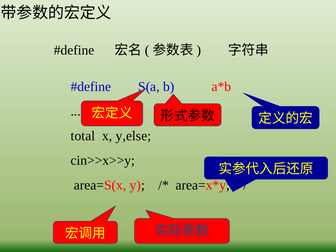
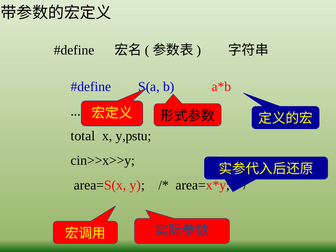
y,else: y,else -> y,pstu (134, 136)
